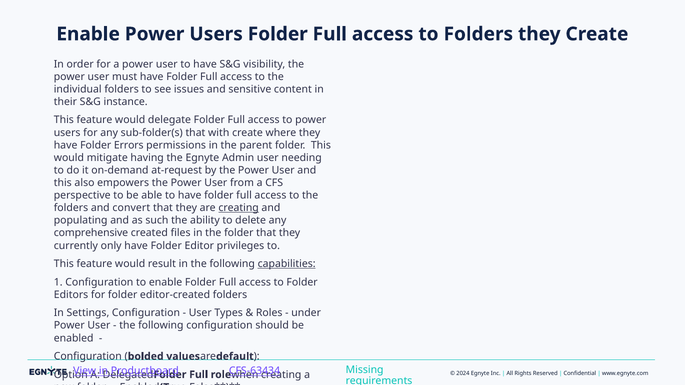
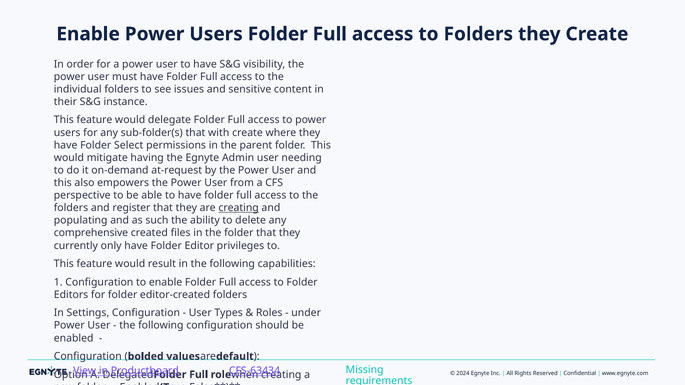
Errors: Errors -> Select (129, 145)
convert: convert -> register (131, 208)
capabilities underline: present -> none (287, 264)
